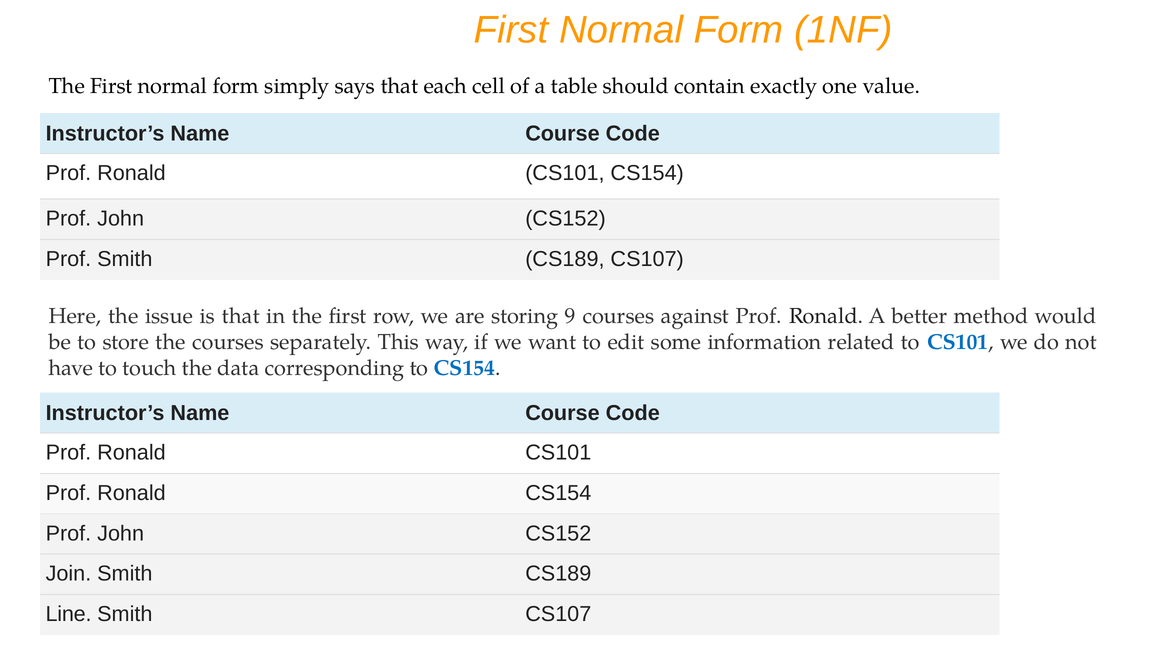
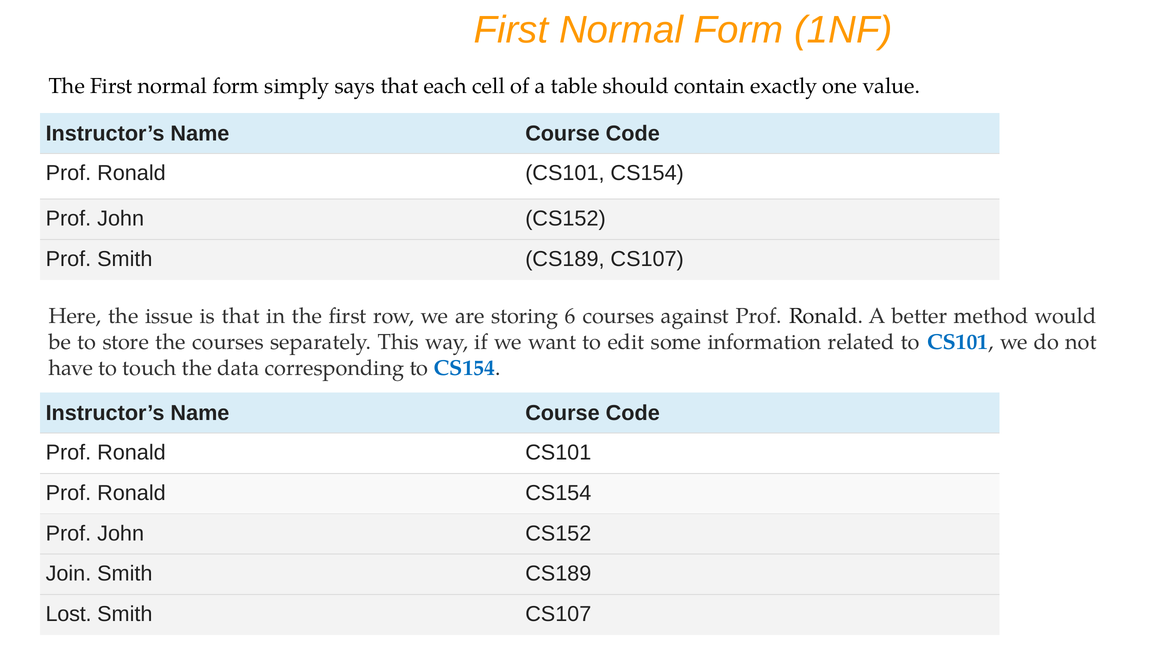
9: 9 -> 6 (570, 316)
Line: Line -> Lost (69, 614)
